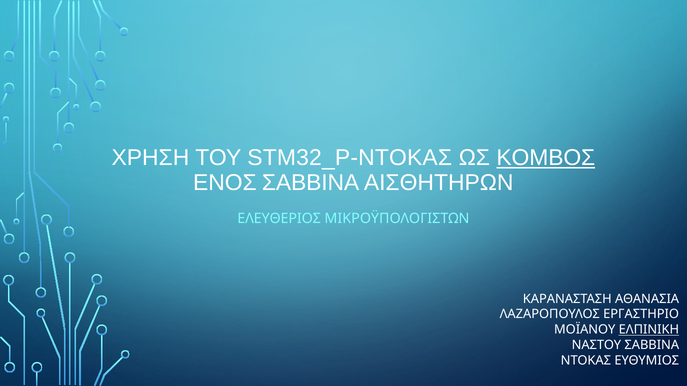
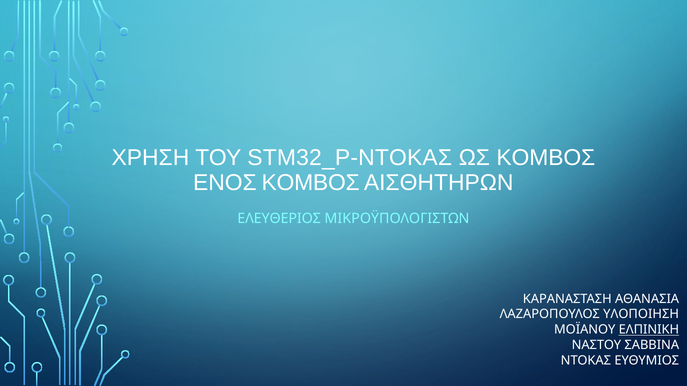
ΚΟΜΒΟΣ underline: present -> none (546, 158)
ΕΝΟΣ ΣΑΒΒΙΝΑ: ΣΑΒΒΙΝΑ -> ΚΟΜΒΟΣ (311, 183)
ΕΡΓΑΣΤΗΡΙΟ: ΕΡΓΑΣΤΗΡΙΟ -> ΥΛΟΠΟΙΗΣΗ (641, 315)
